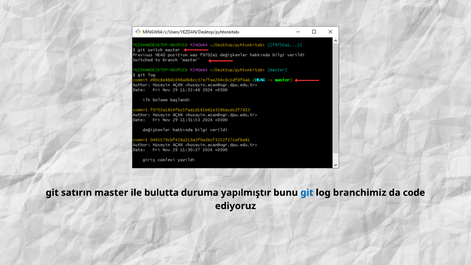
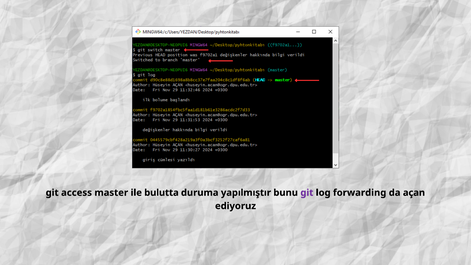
satırın: satırın -> access (77, 193)
git colour: blue -> purple (307, 193)
branchimiz: branchimiz -> forwarding (360, 193)
code: code -> açan (414, 193)
